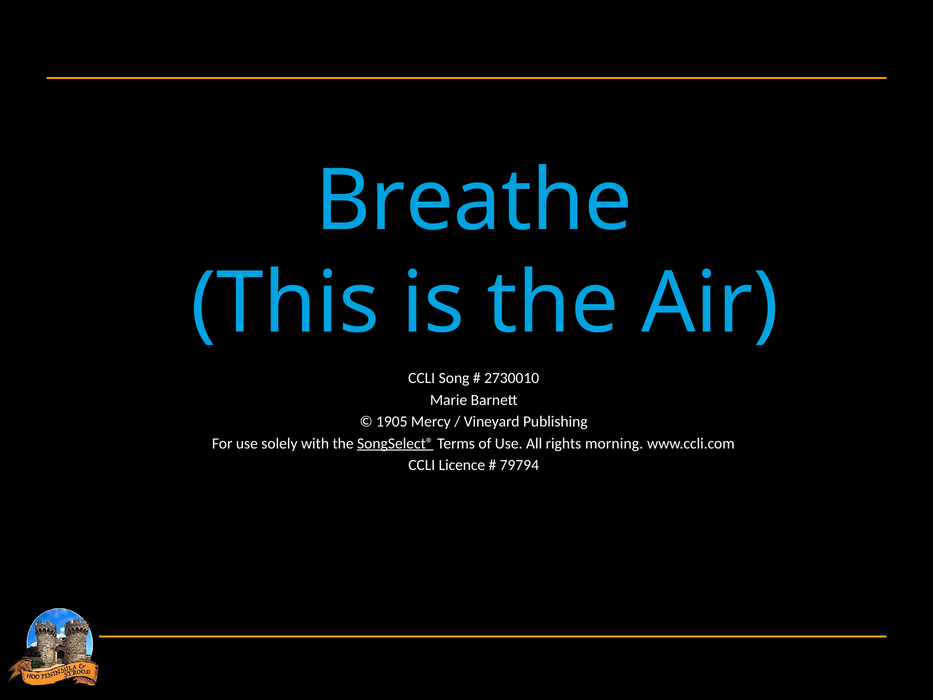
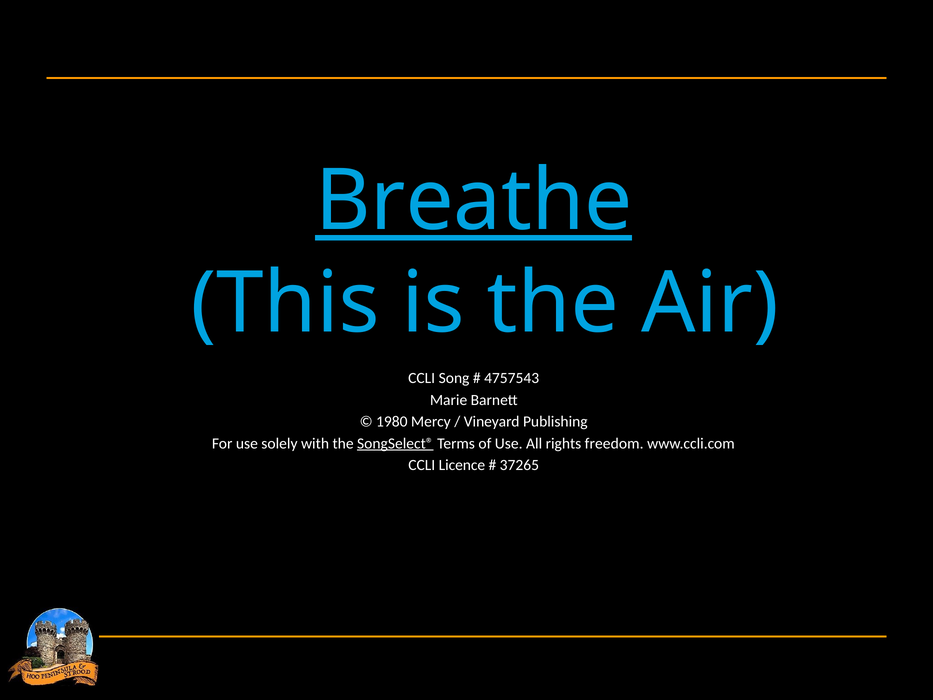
Breathe underline: none -> present (474, 201)
2730010: 2730010 -> 4757543 (512, 378)
1905: 1905 -> 1980 (392, 422)
morning: morning -> freedom (614, 443)
79794: 79794 -> 37265 (519, 465)
